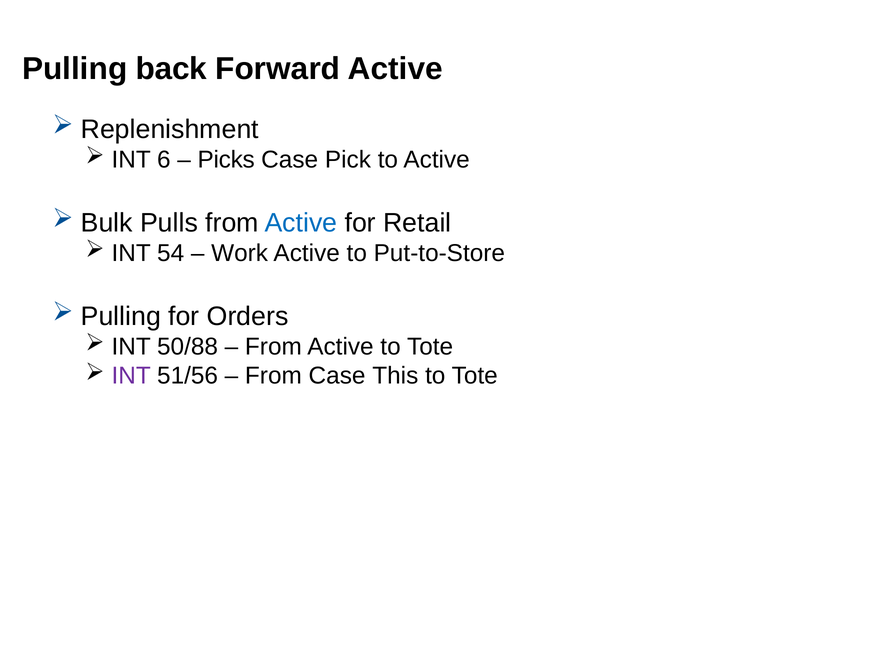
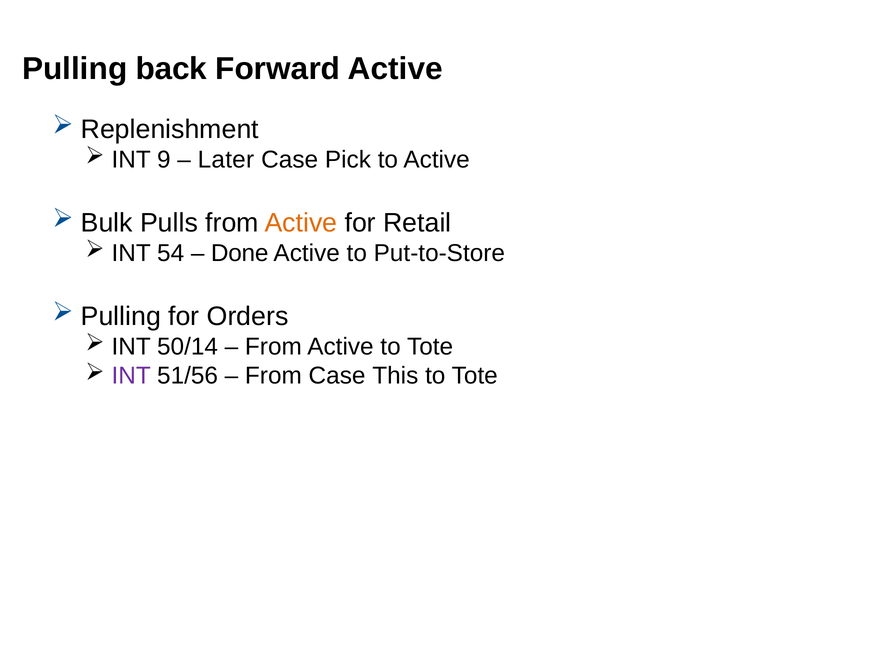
6: 6 -> 9 (164, 160)
Picks: Picks -> Later (226, 160)
Active colour: blue -> orange (301, 223)
Work: Work -> Done (240, 253)
50/88: 50/88 -> 50/14 (188, 347)
